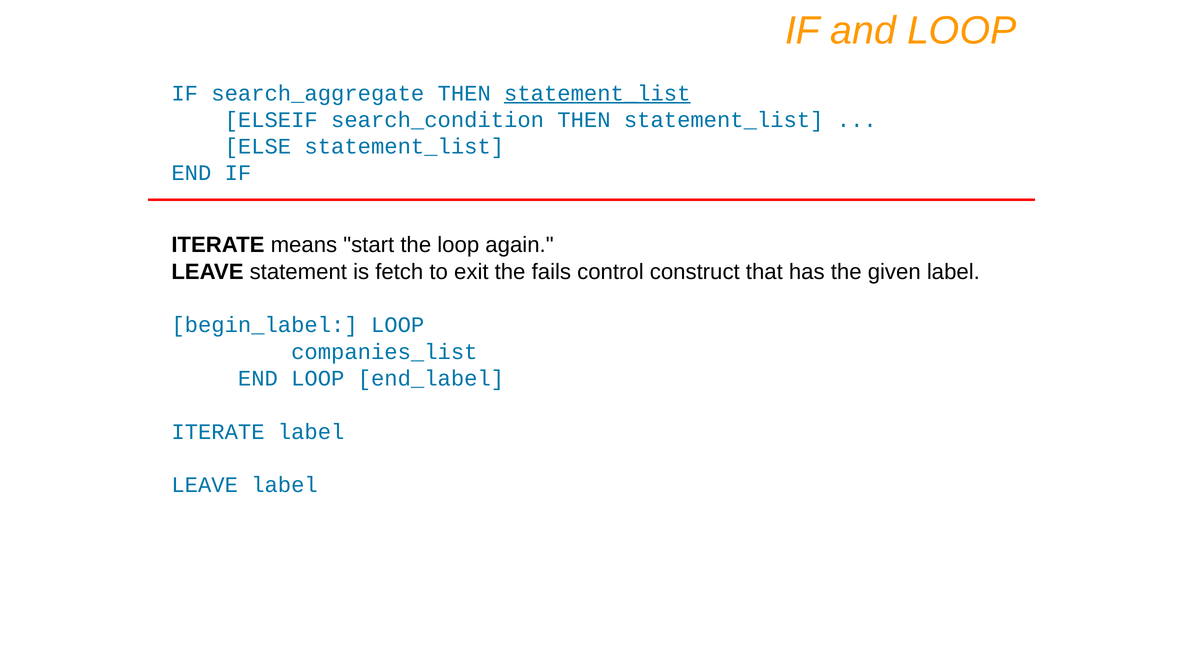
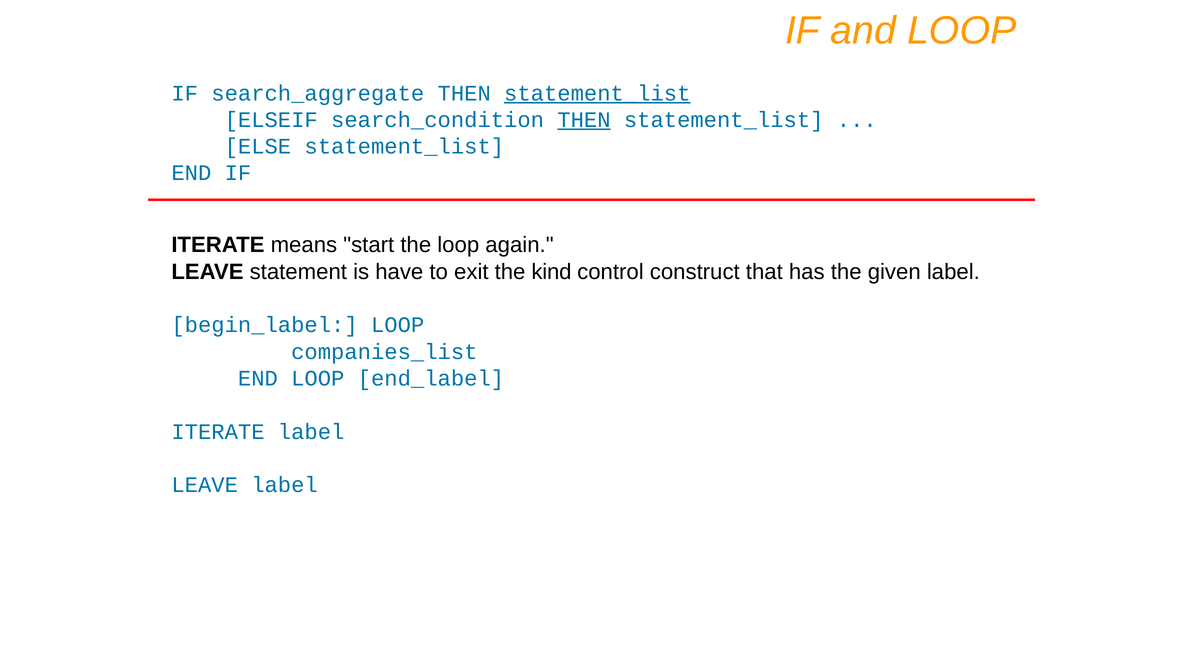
THEN underline: none -> present (584, 120)
fetch: fetch -> have (399, 271)
fails: fails -> kind (551, 271)
